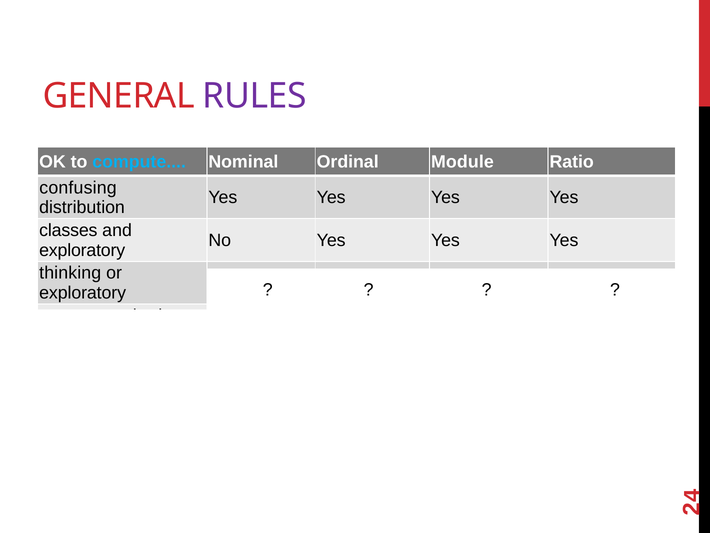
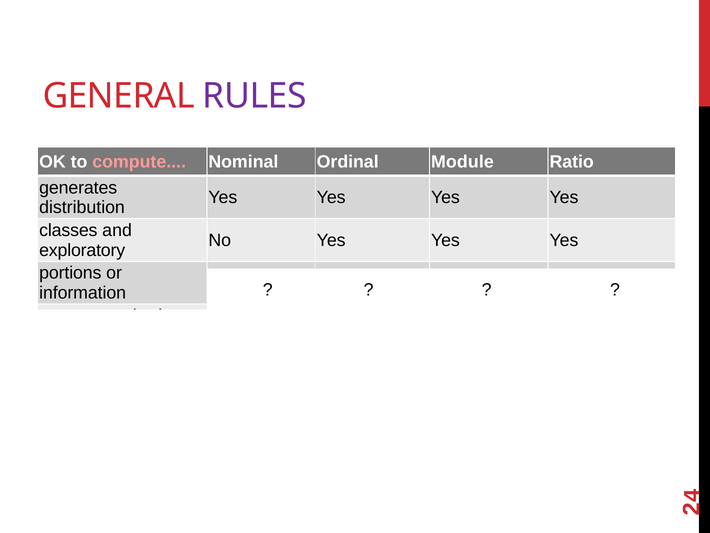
compute colour: light blue -> pink (139, 162)
confusing: confusing -> generates (78, 187)
thinking: thinking -> portions (70, 273)
exploratory: exploratory -> information (83, 293)
